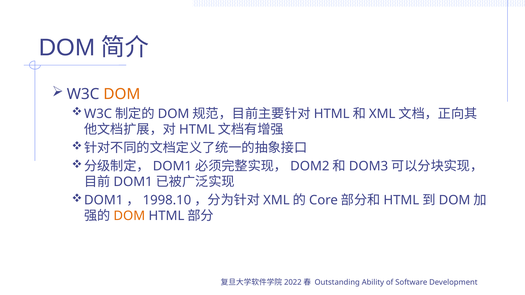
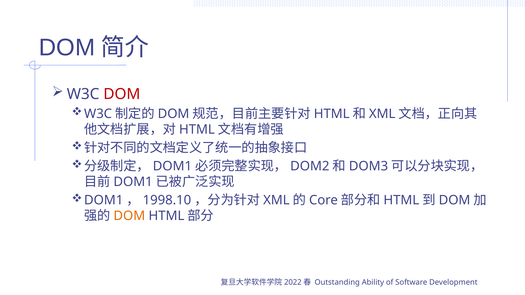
DOM colour: orange -> red (122, 94)
